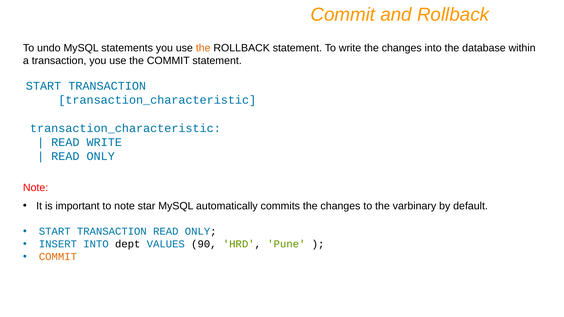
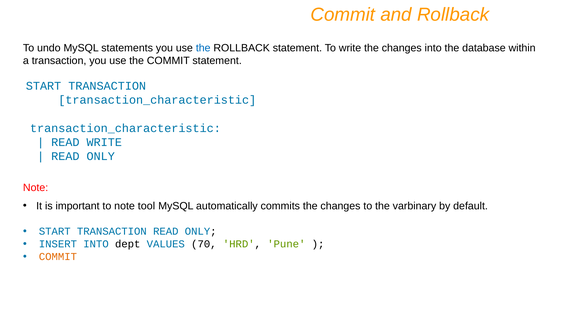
the colour: orange -> blue (203, 48)
star: star -> tool (146, 206)
90: 90 -> 70 (204, 244)
